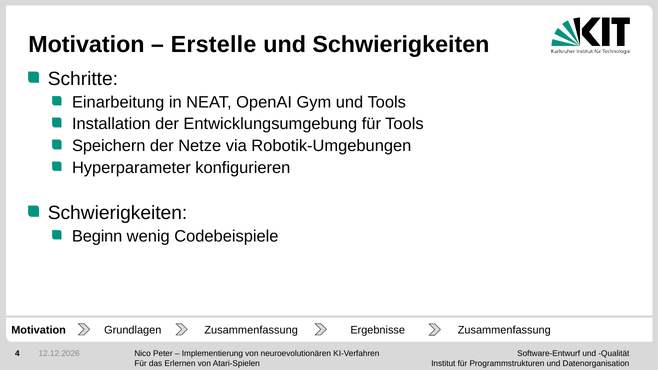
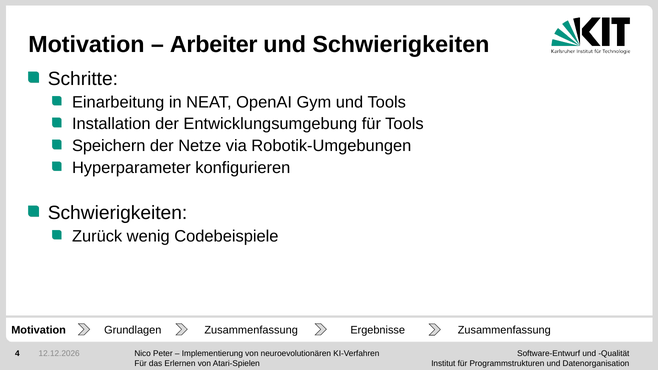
Erstelle: Erstelle -> Arbeiter (214, 45)
Beginn: Beginn -> Zurück (97, 236)
